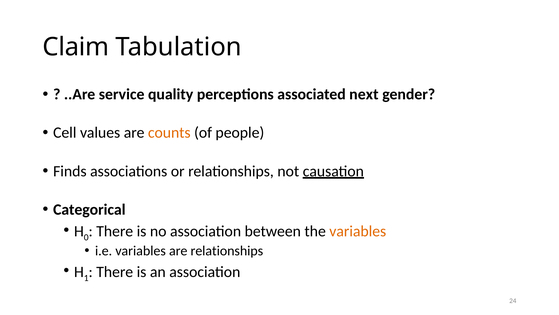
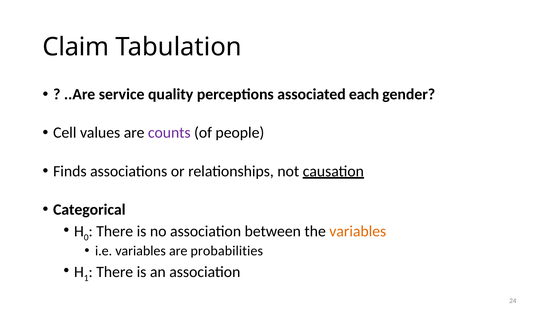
next: next -> each (364, 94)
counts colour: orange -> purple (169, 133)
are relationships: relationships -> probabilities (227, 250)
